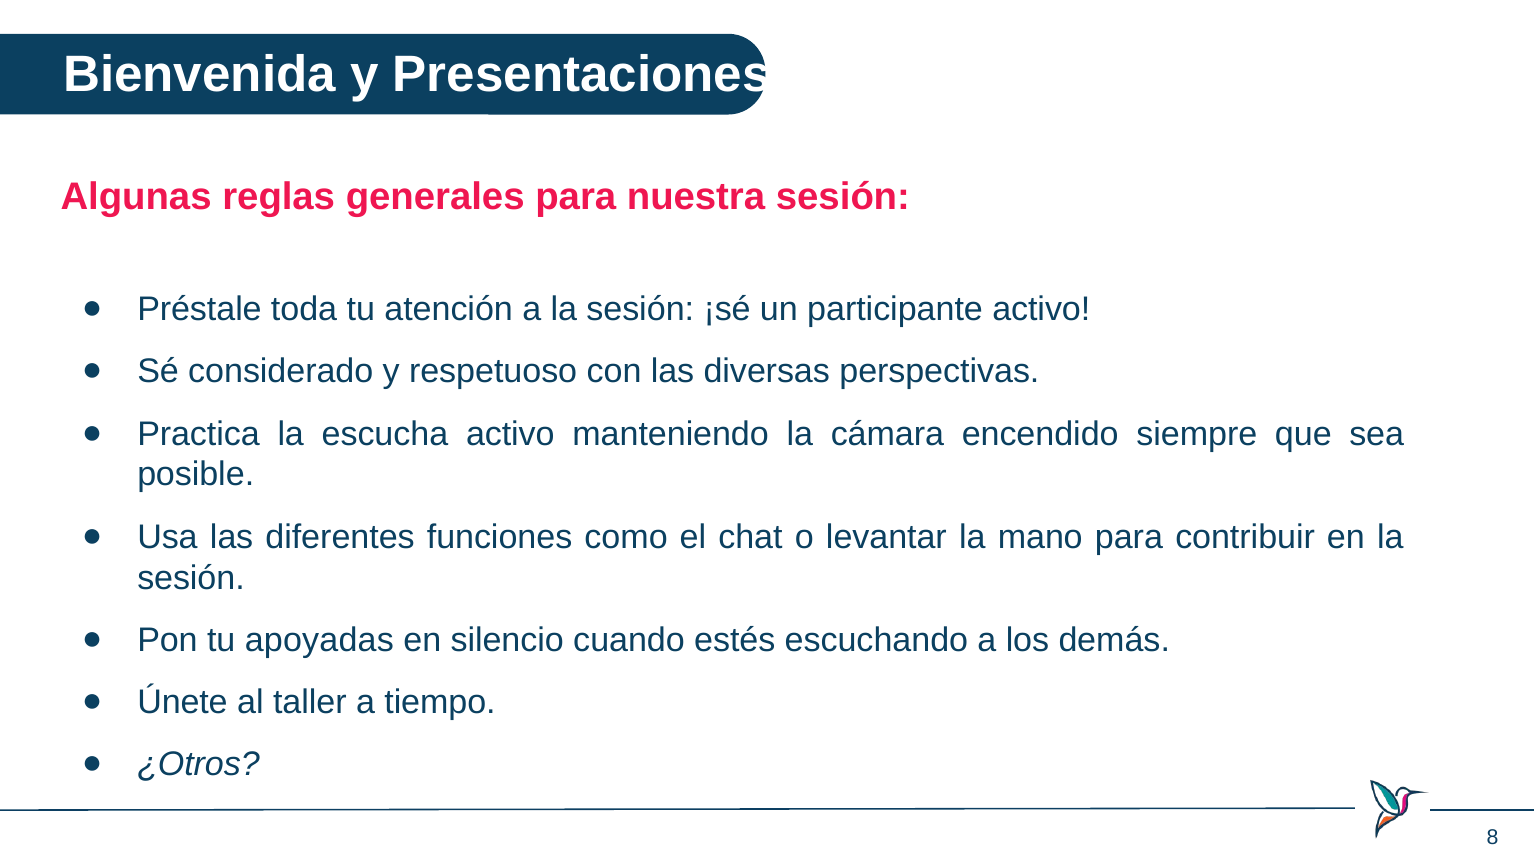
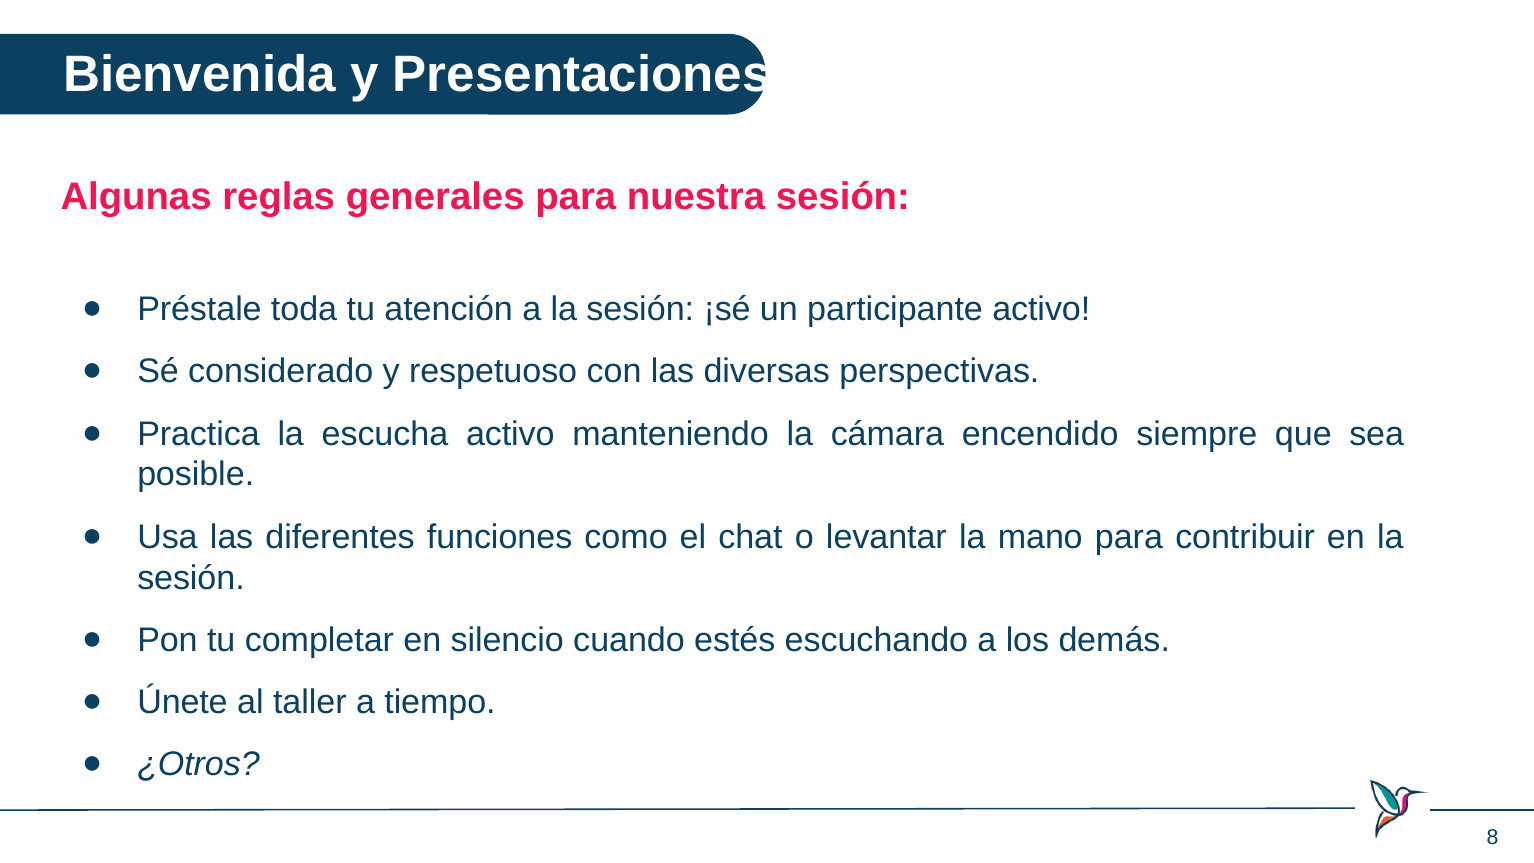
apoyadas: apoyadas -> completar (319, 640)
